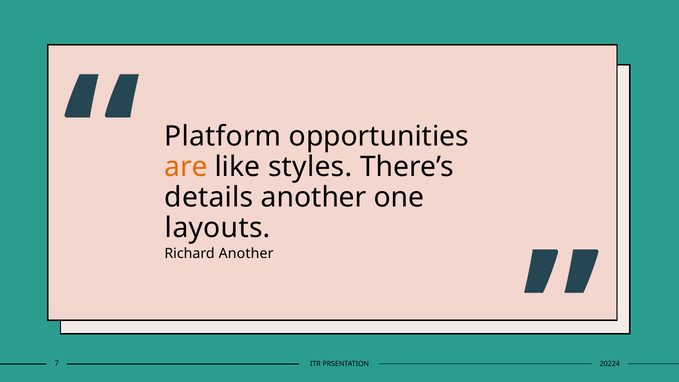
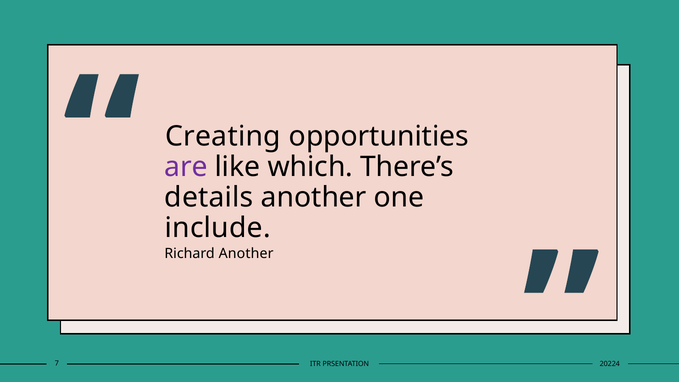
Platform: Platform -> Creating (223, 136)
are colour: orange -> purple (186, 167)
styles: styles -> which (310, 167)
layouts: layouts -> include (218, 228)
